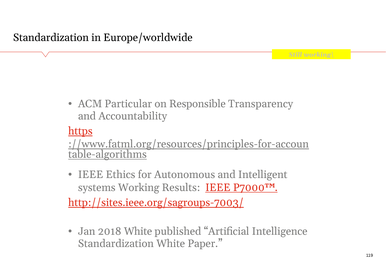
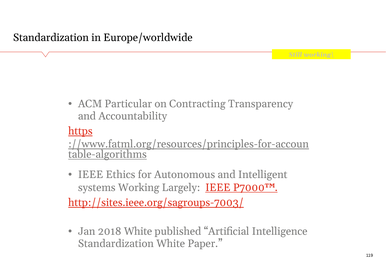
Responsible: Responsible -> Contracting (197, 104)
Results: Results -> Largely (181, 187)
